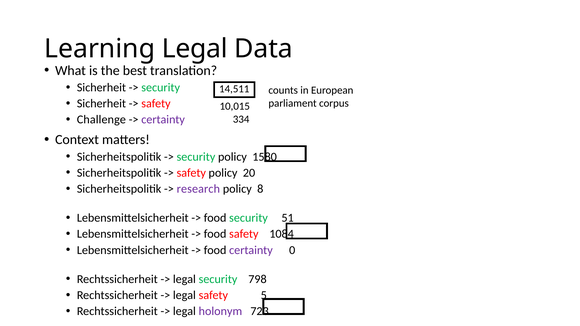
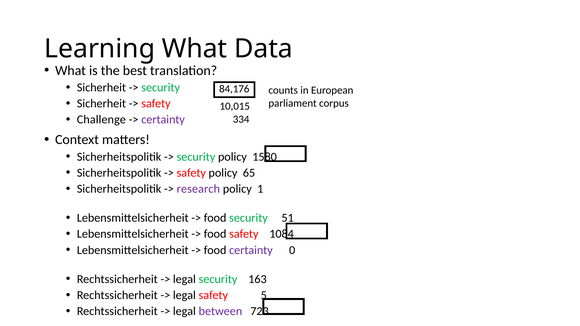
Learning Legal: Legal -> What (195, 49)
14,511: 14,511 -> 84,176 (234, 89)
20: 20 -> 65 (249, 173)
8: 8 -> 1 (260, 189)
798: 798 -> 163 (257, 279)
holonym: holonym -> between (220, 311)
